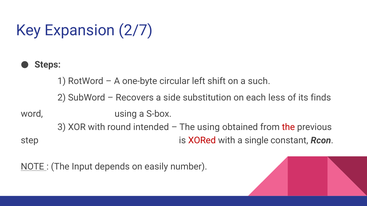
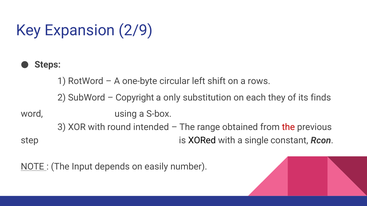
2/7: 2/7 -> 2/9 (136, 30)
such: such -> rows (259, 81)
Recovers: Recovers -> Copyright (135, 98)
side: side -> only (172, 98)
less: less -> they (277, 98)
The using: using -> range (209, 127)
XORed colour: red -> black (202, 141)
